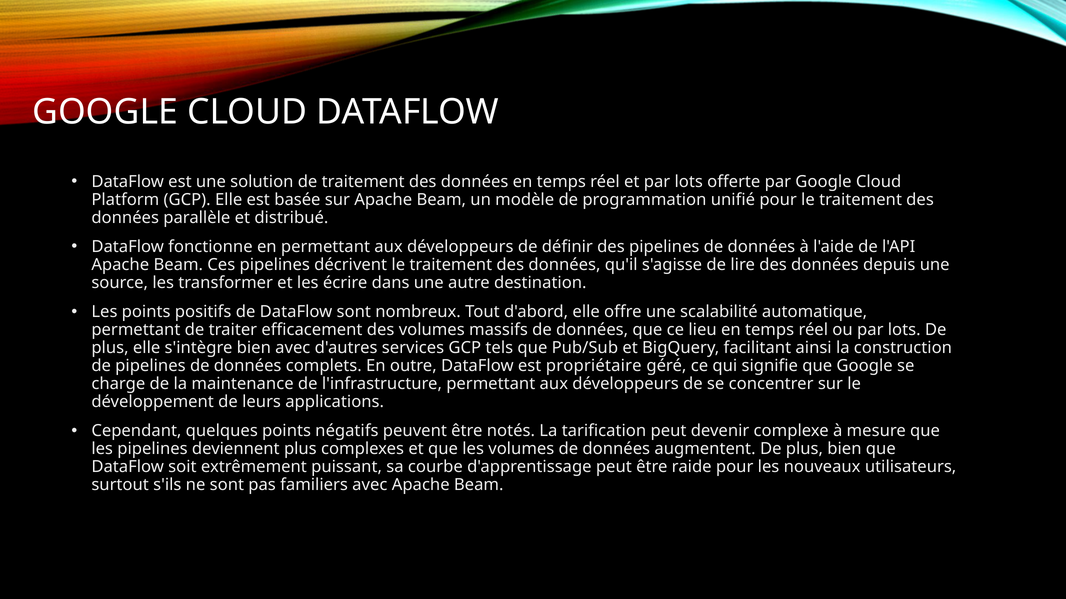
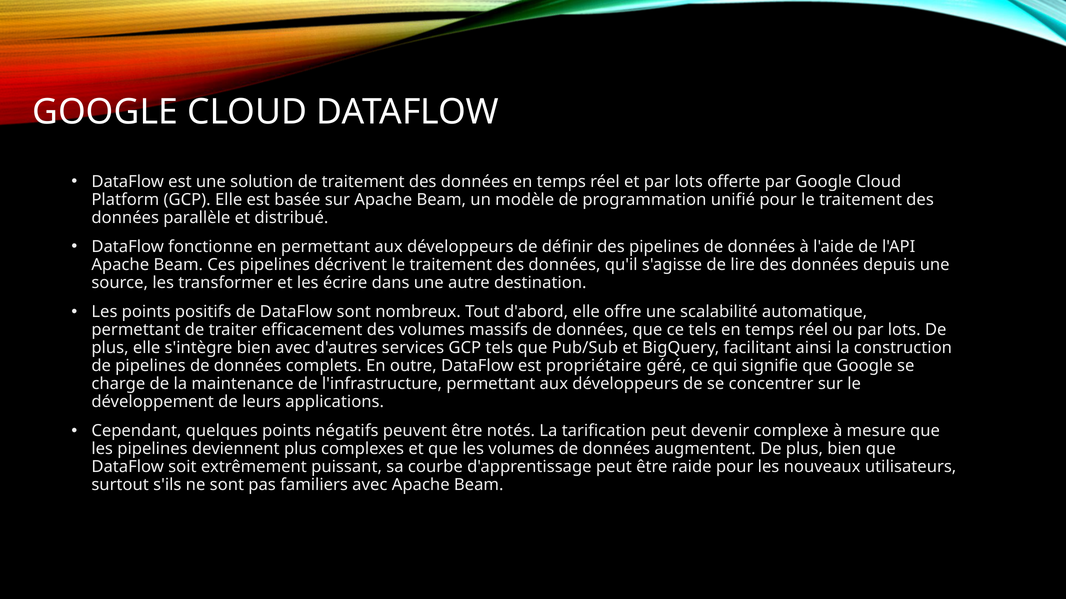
ce lieu: lieu -> tels (702, 330)
